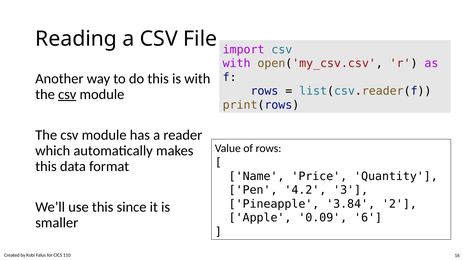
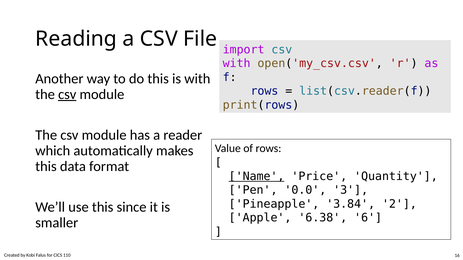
Name underline: none -> present (257, 177)
4.2: 4.2 -> 0.0 (305, 190)
0.09: 0.09 -> 6.38 (323, 218)
